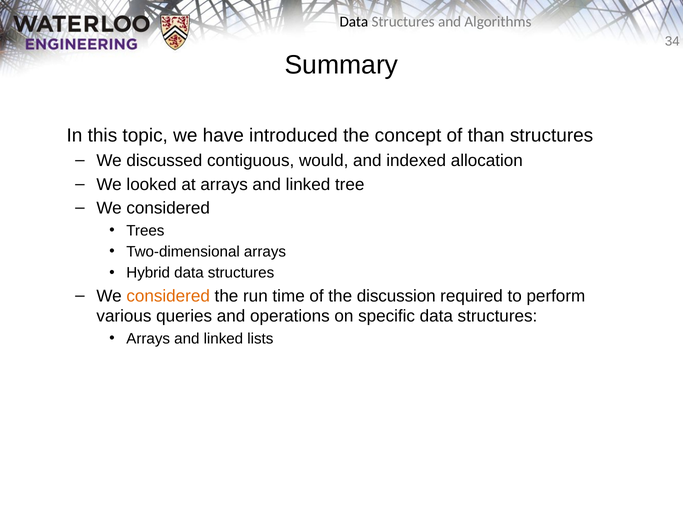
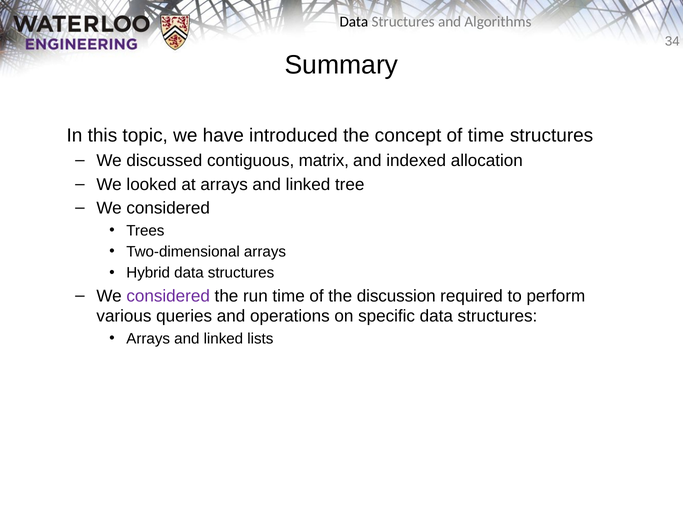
of than: than -> time (486, 136)
would: would -> matrix (324, 161)
considered colour: orange -> purple (168, 296)
